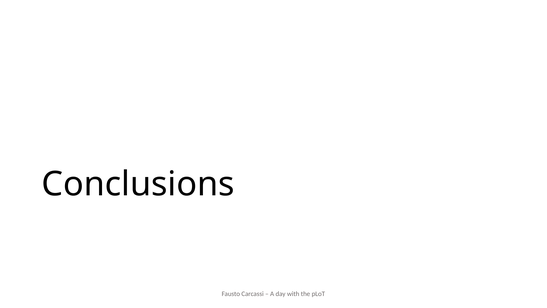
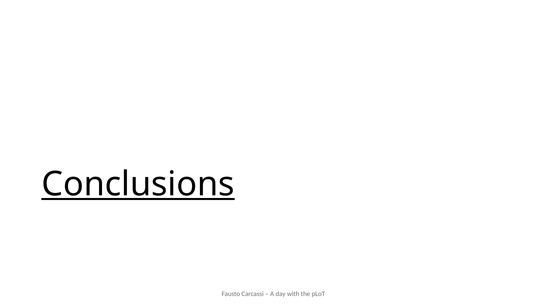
Conclusions underline: none -> present (138, 184)
